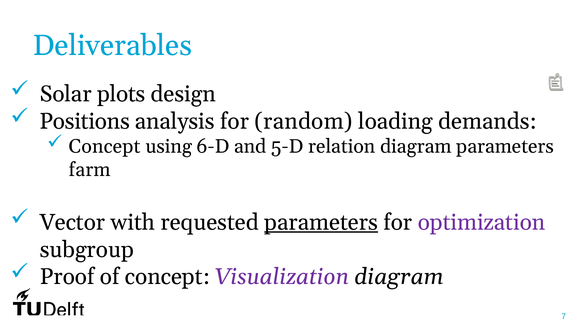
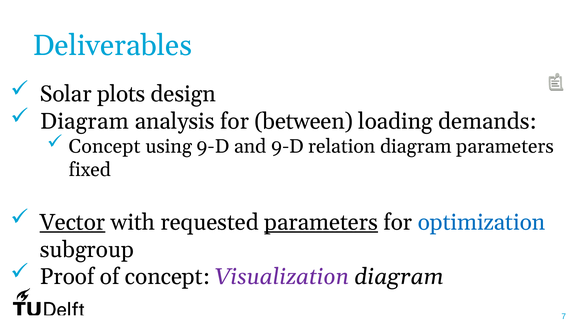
Positions: Positions -> Diagram (84, 121)
random: random -> between (304, 121)
using 6-D: 6-D -> 9-D (213, 146)
and 5-D: 5-D -> 9-D (287, 146)
farm: farm -> fixed (90, 170)
Vector underline: none -> present (72, 222)
optimization colour: purple -> blue (481, 222)
